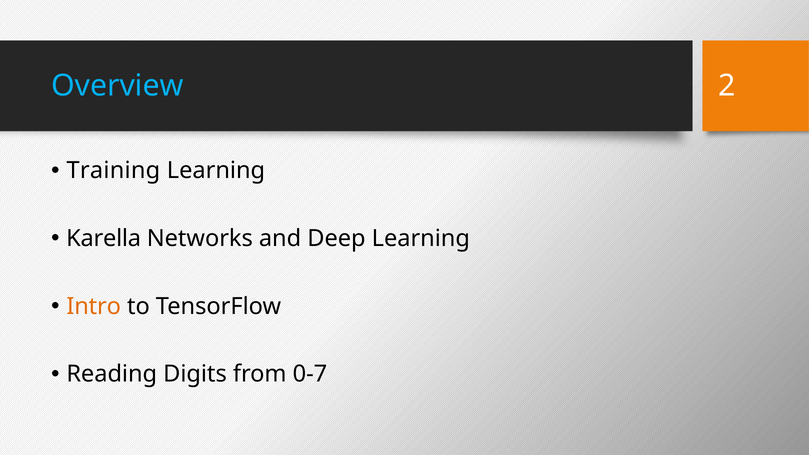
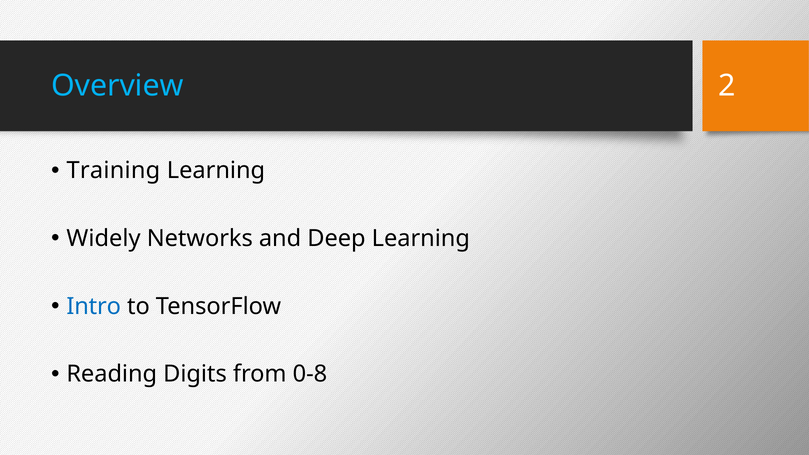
Karella: Karella -> Widely (103, 239)
Intro colour: orange -> blue (94, 306)
0-7: 0-7 -> 0-8 (310, 374)
